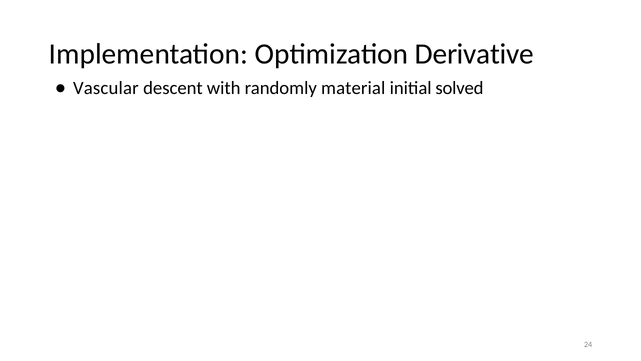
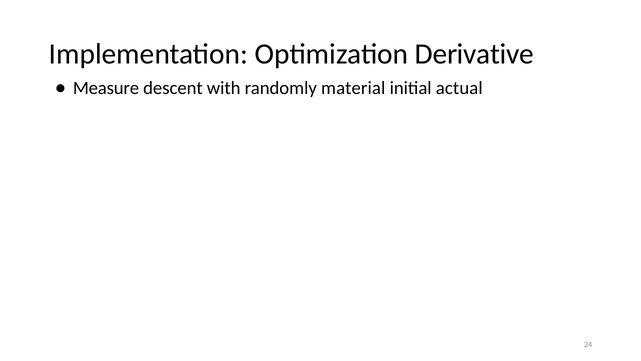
Vascular: Vascular -> Measure (106, 88)
solved: solved -> actual (459, 88)
